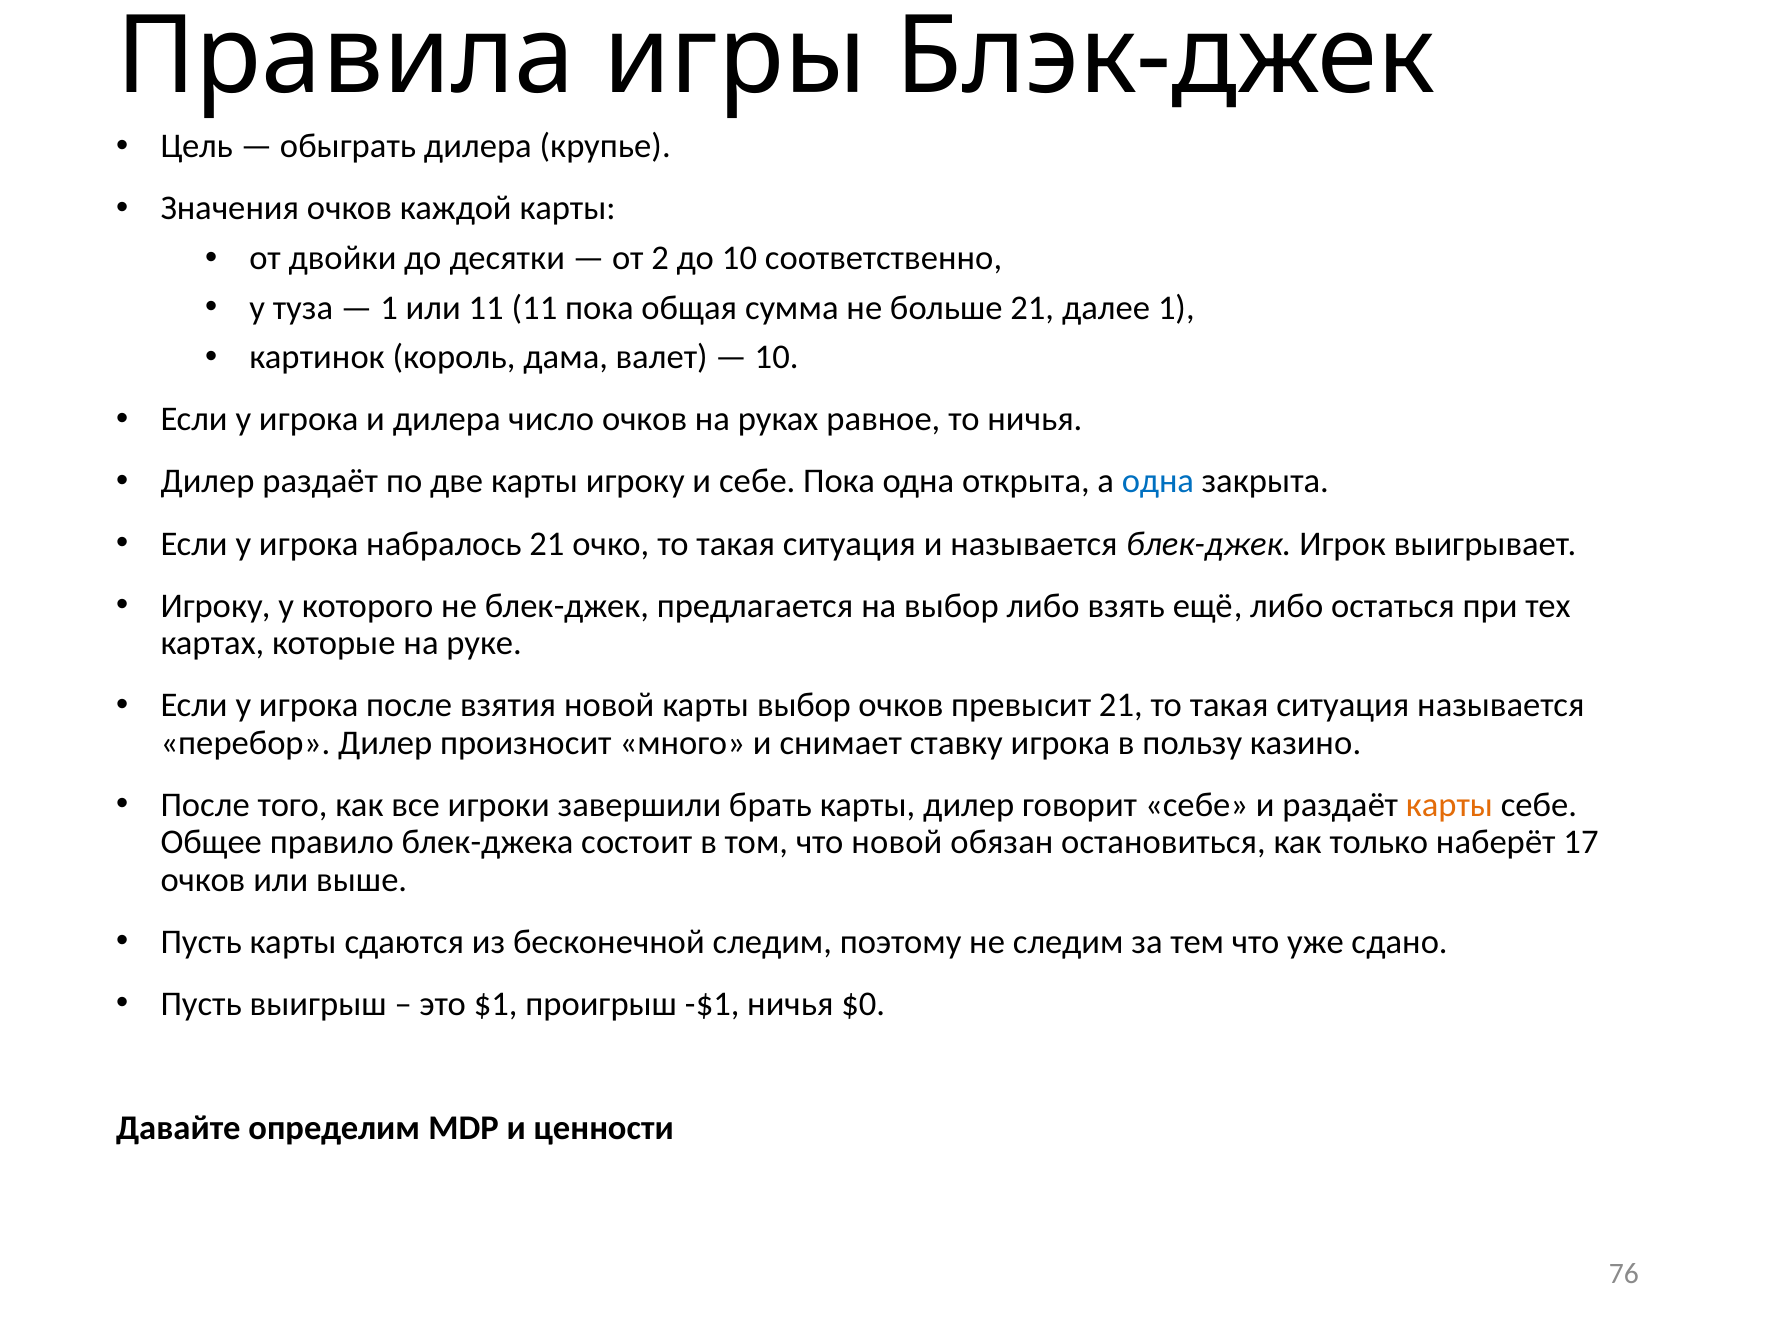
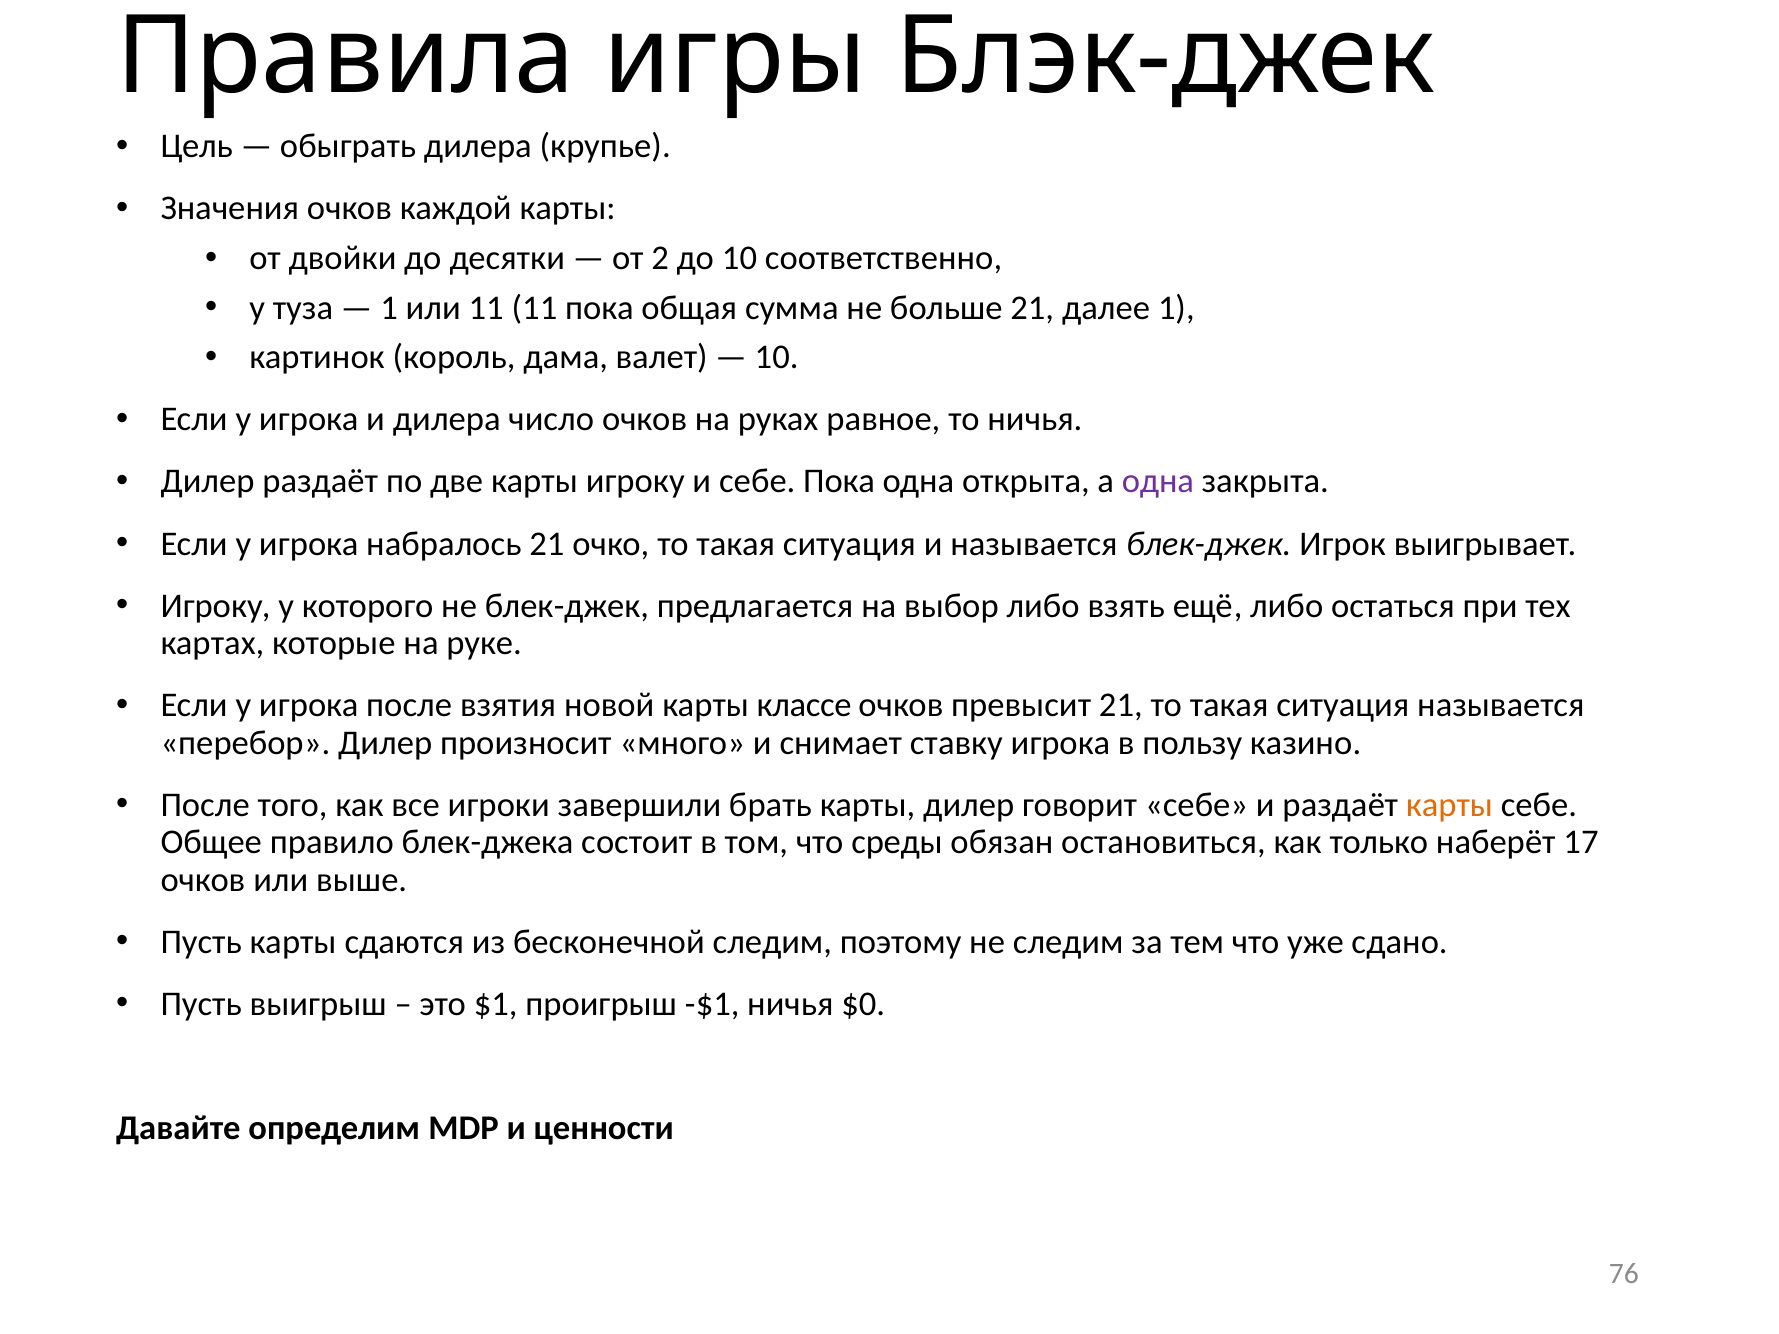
одна colour: blue -> purple (1158, 482)
карты выбор: выбор -> классе (804, 705)
что новой: новой -> среды (897, 842)
